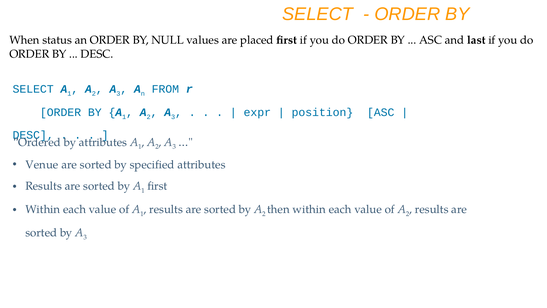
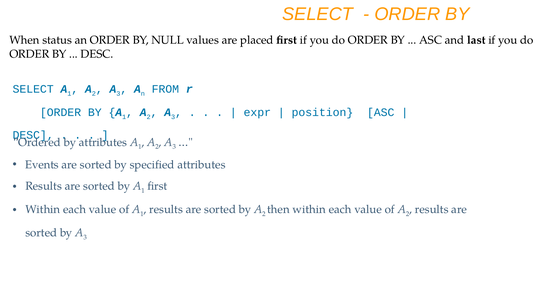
Venue: Venue -> Events (42, 165)
